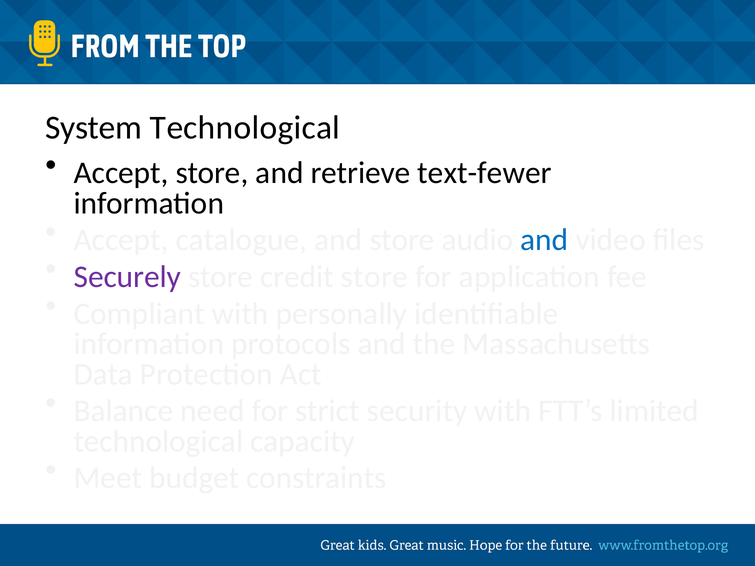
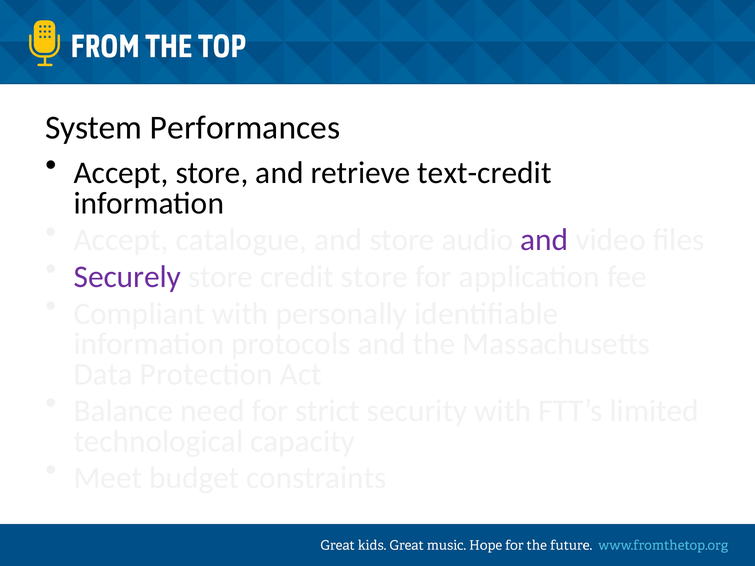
System Technological: Technological -> Performances (245, 128)
text-fewer: text-fewer -> text-credit (485, 173)
and colour: blue -> purple (544, 240)
